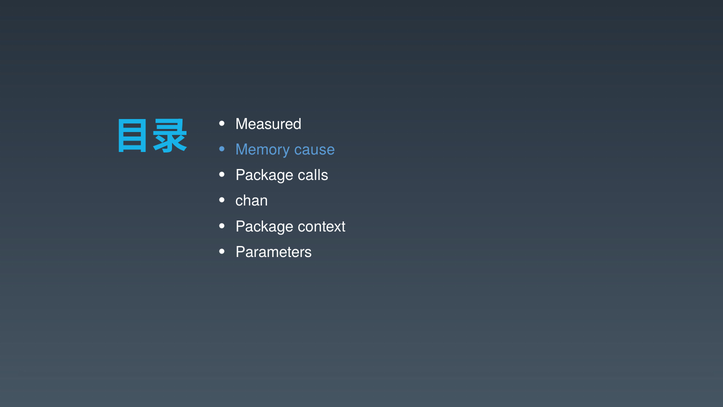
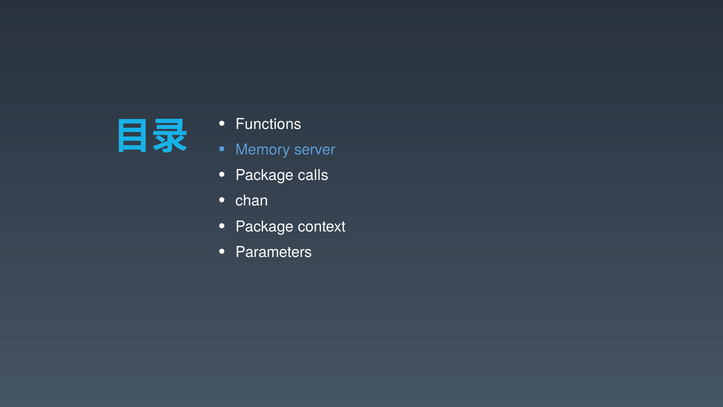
Measured: Measured -> Functions (268, 124)
cause: cause -> server (315, 150)
